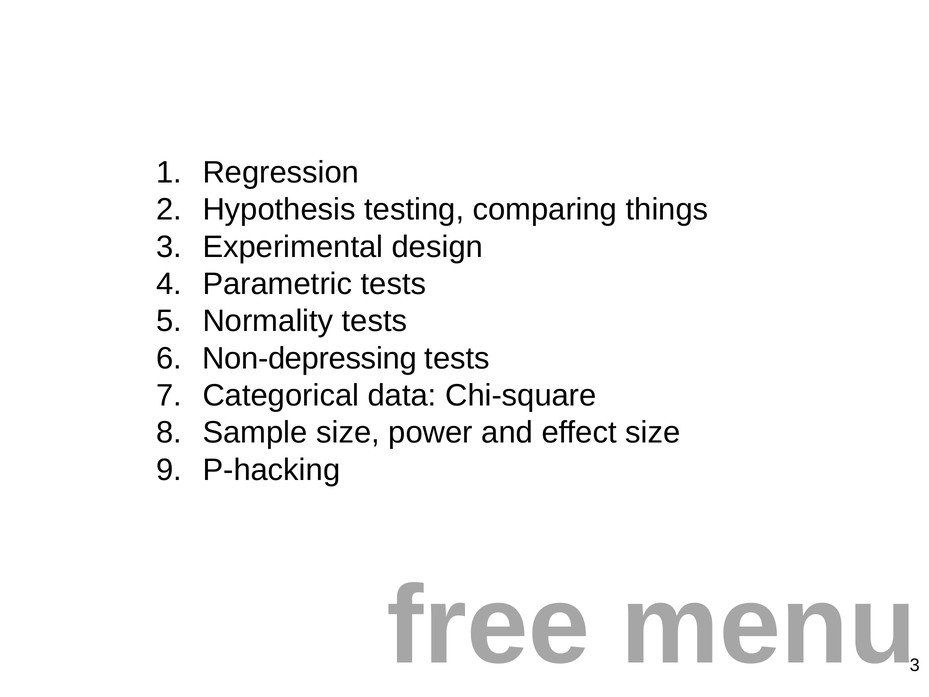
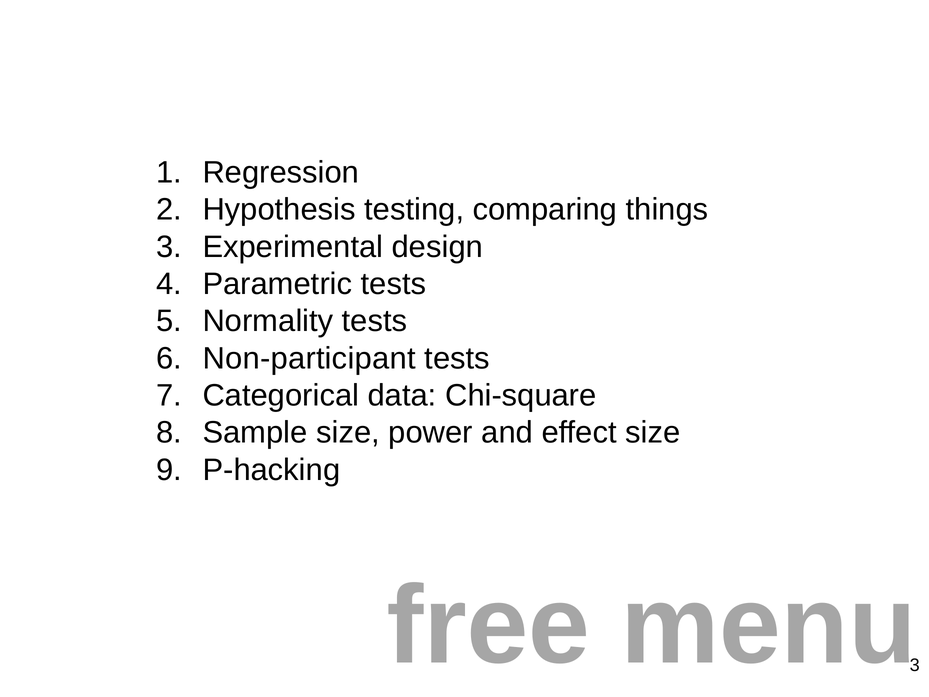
Non-depressing: Non-depressing -> Non-participant (309, 358)
